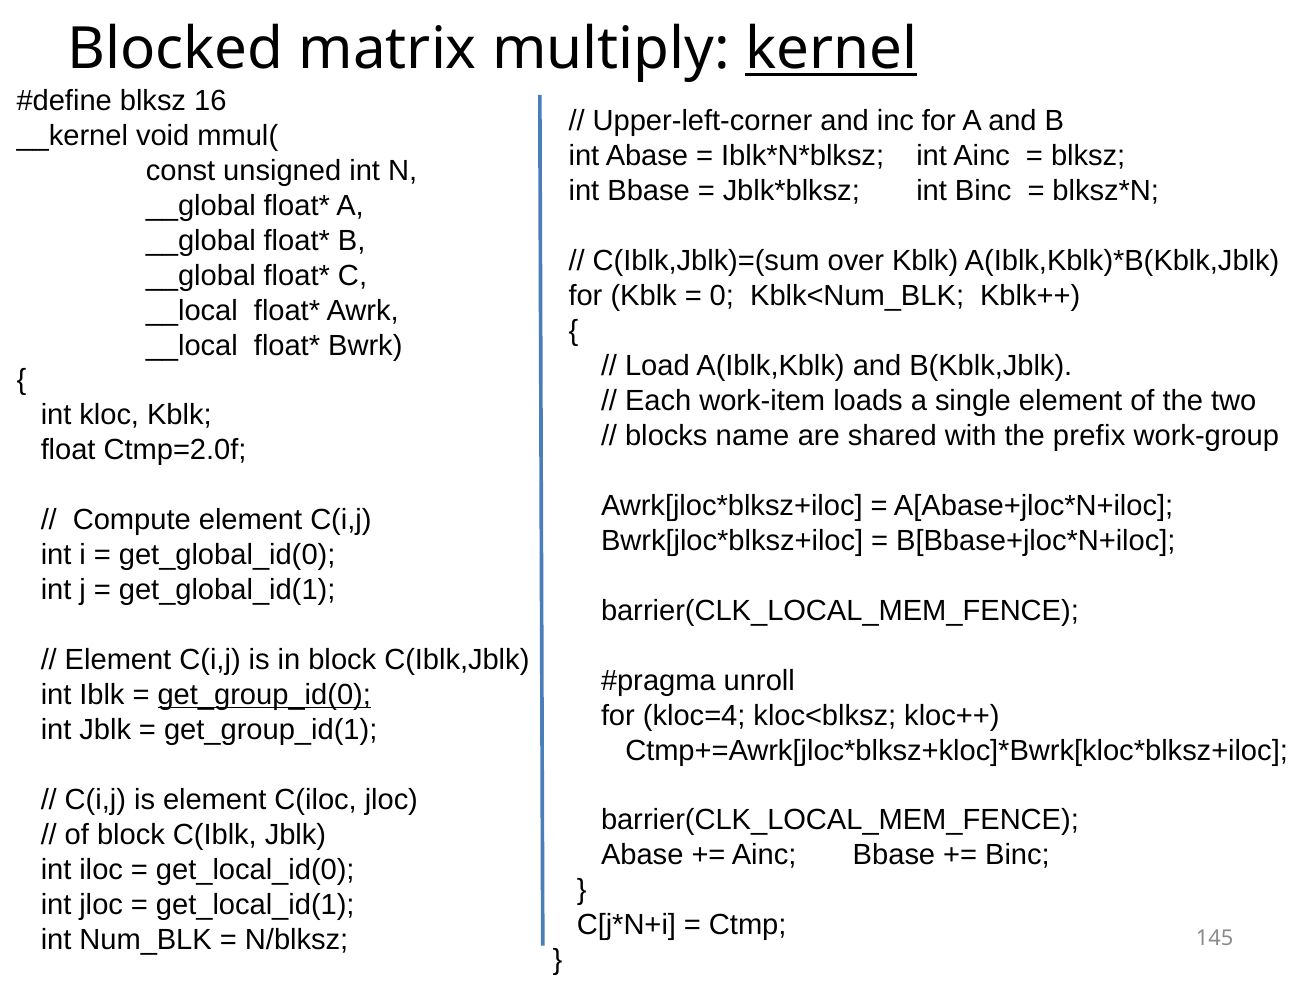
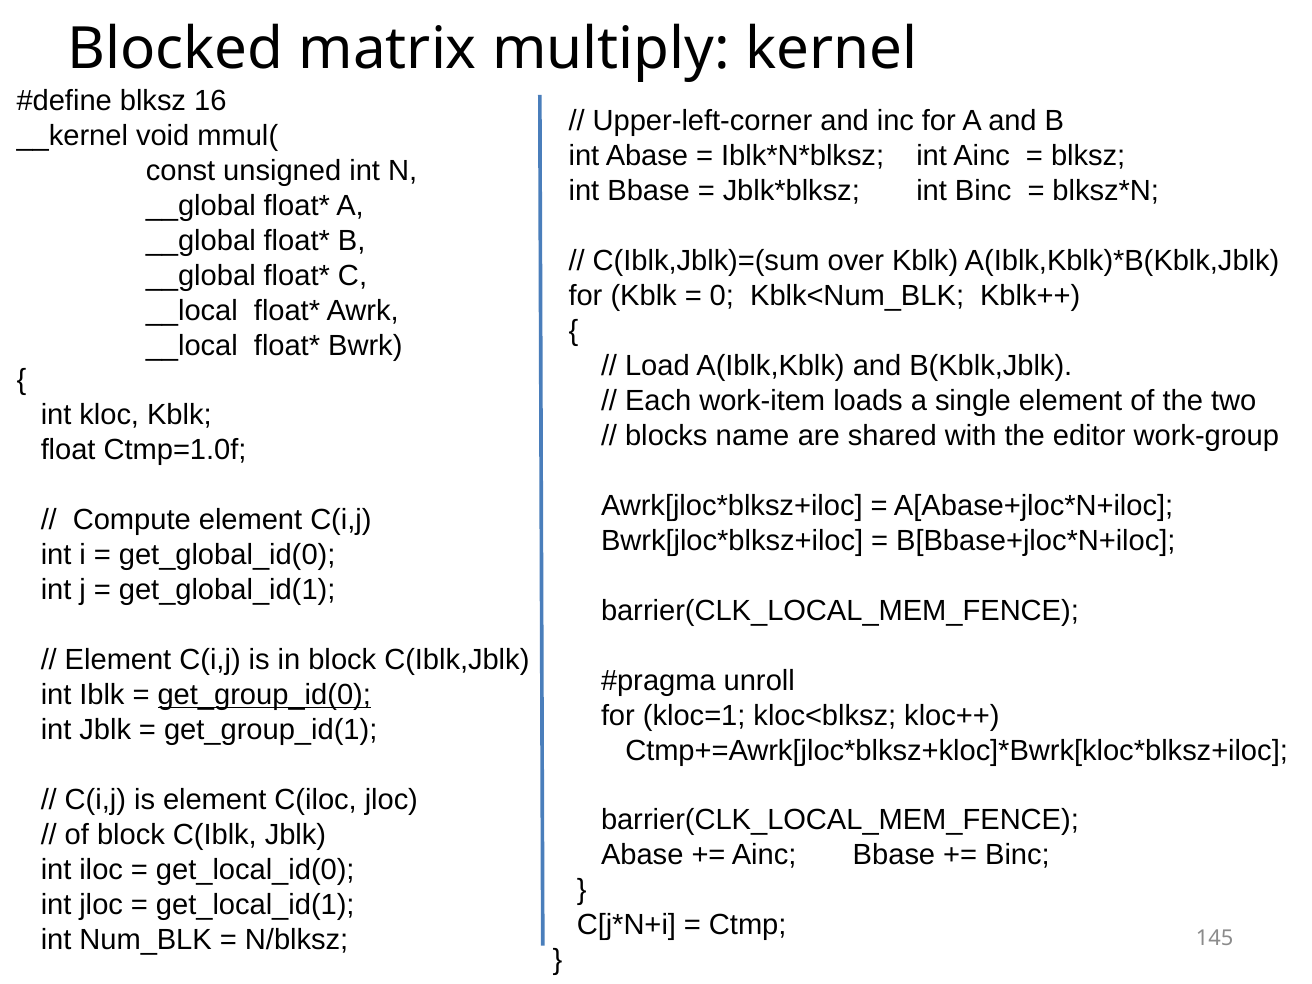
kernel underline: present -> none (831, 49)
prefix: prefix -> editor (1089, 436)
Ctmp=2.0f: Ctmp=2.0f -> Ctmp=1.0f (175, 450)
kloc=4: kloc=4 -> kloc=1 (694, 715)
